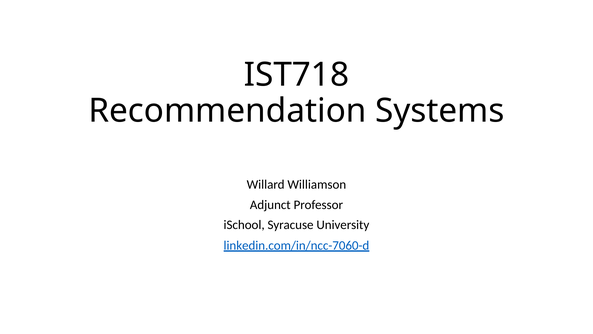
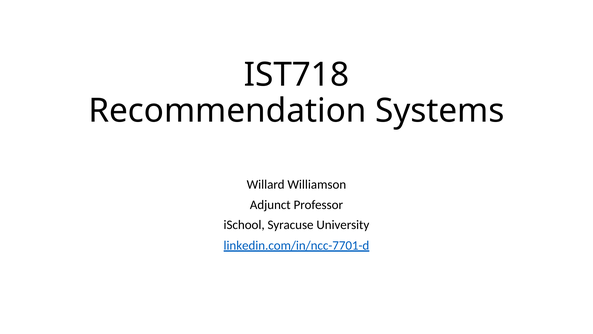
linkedin.com/in/ncc-7060-d: linkedin.com/in/ncc-7060-d -> linkedin.com/in/ncc-7701-d (296, 245)
